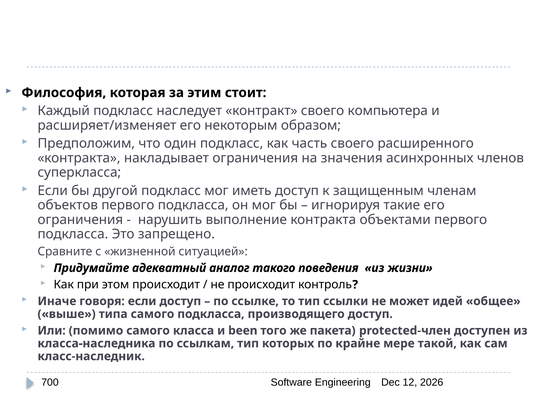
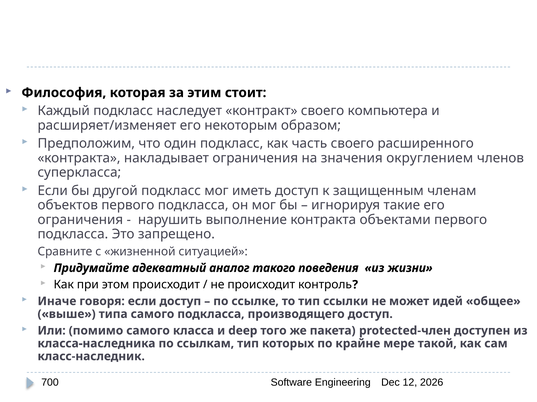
асинхронных: асинхронных -> округлением (430, 158)
been: been -> deep (243, 331)
